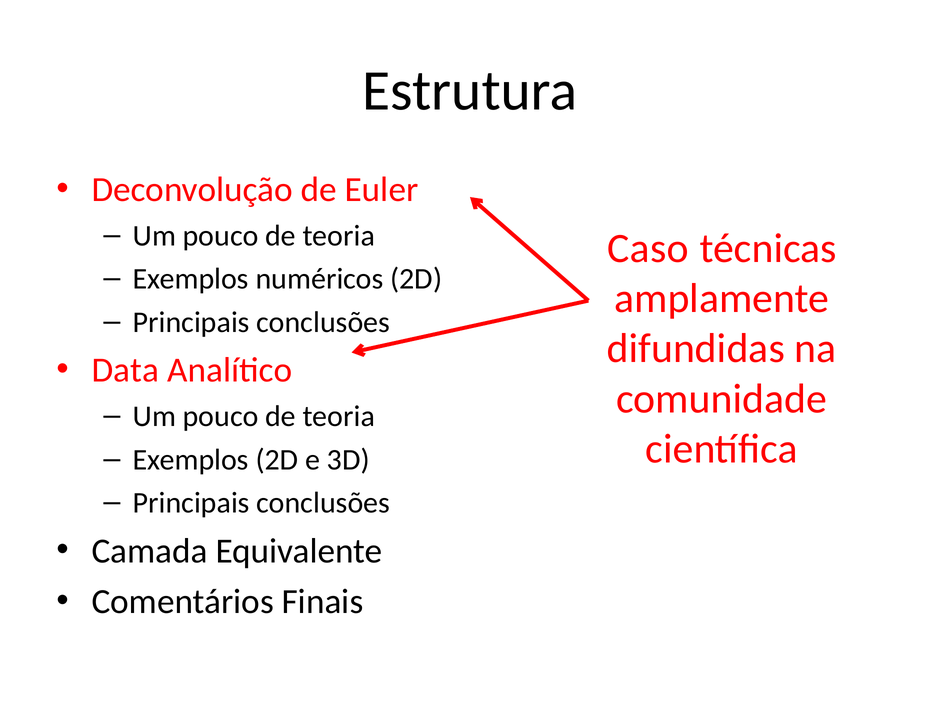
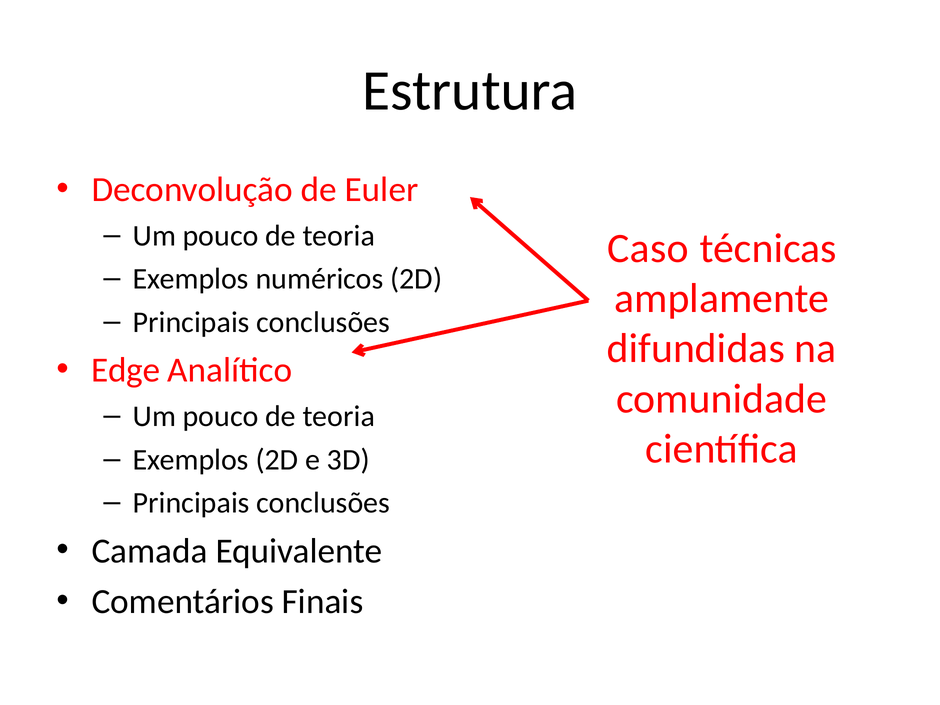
Data: Data -> Edge (126, 370)
